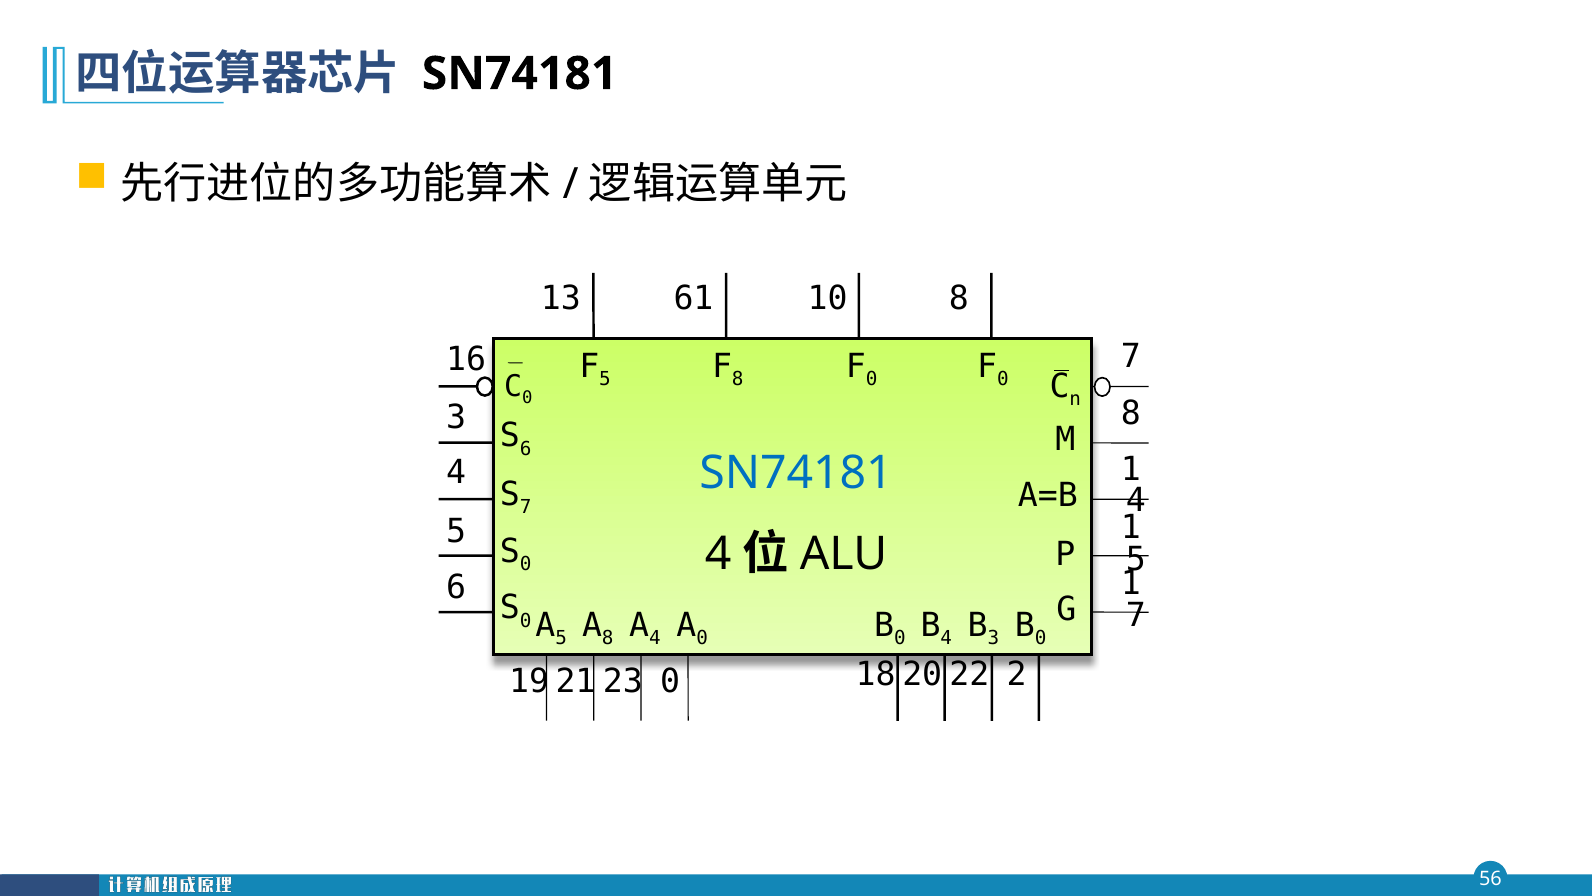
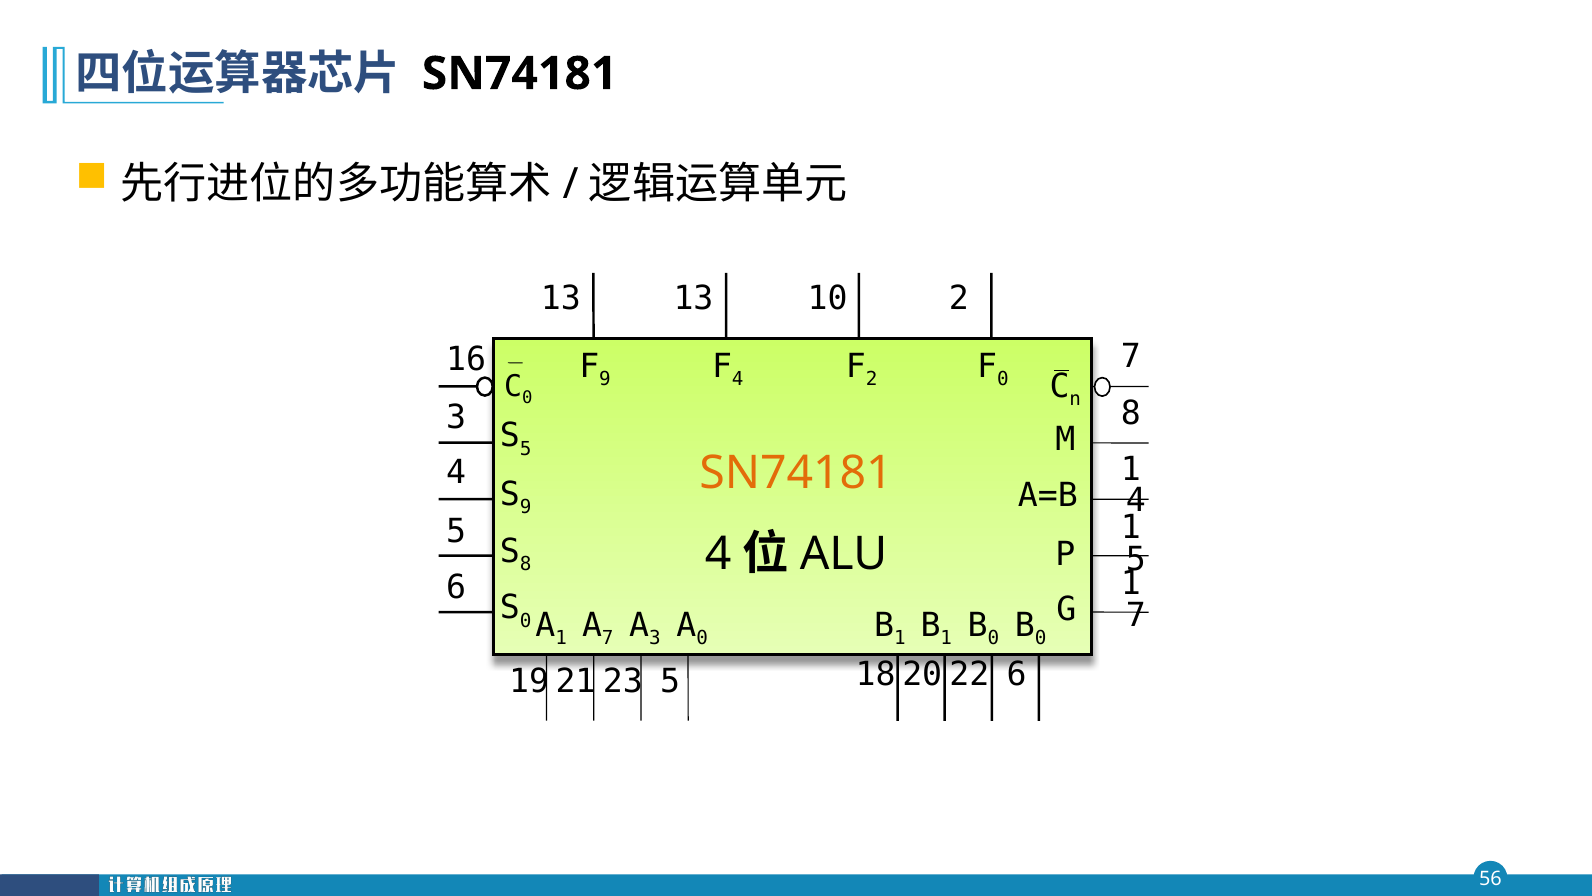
13 61: 61 -> 13 (693, 298)
10 8: 8 -> 2 (959, 298)
5: 5 -> 9 (605, 379)
8: 8 -> 4 (738, 379)
0: 0 -> 2 (872, 379)
6: 6 -> 5 (526, 449)
SN74181 colour: blue -> orange (796, 473)
7: 7 -> 9 (526, 507)
0: 0 -> 8 (526, 564)
5: 5 -> 1 (561, 638)
8: 8 -> 7 (608, 638)
4: 4 -> 3 (655, 638)
0: 0 -> 1 (900, 638)
4: 4 -> 1 (946, 638)
3: 3 -> 0 (993, 638)
2: 2 -> 6 (1017, 674)
0: 0 -> 5 (670, 681)
